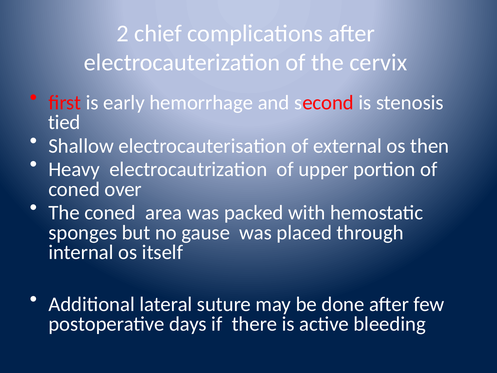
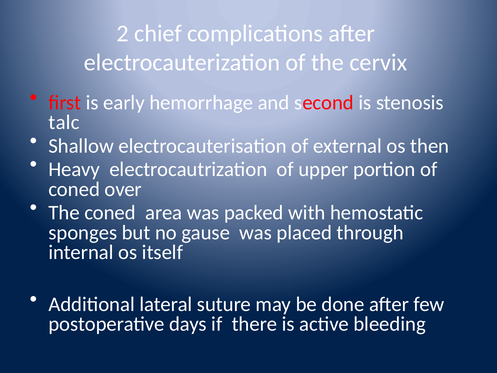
tied: tied -> talc (64, 122)
